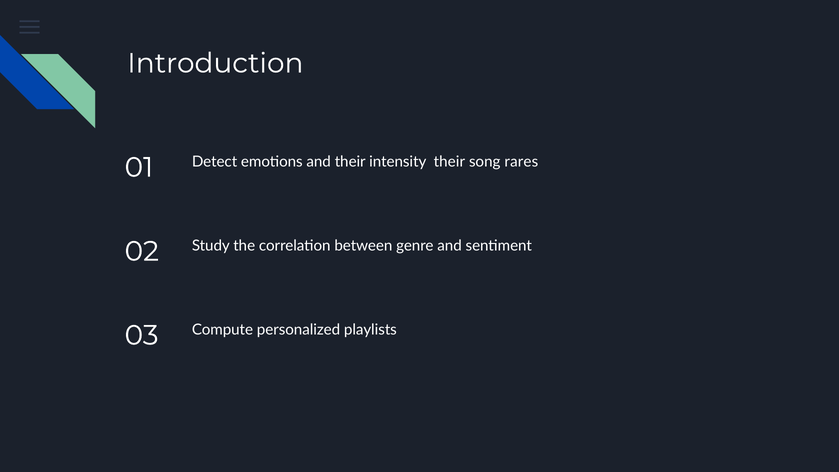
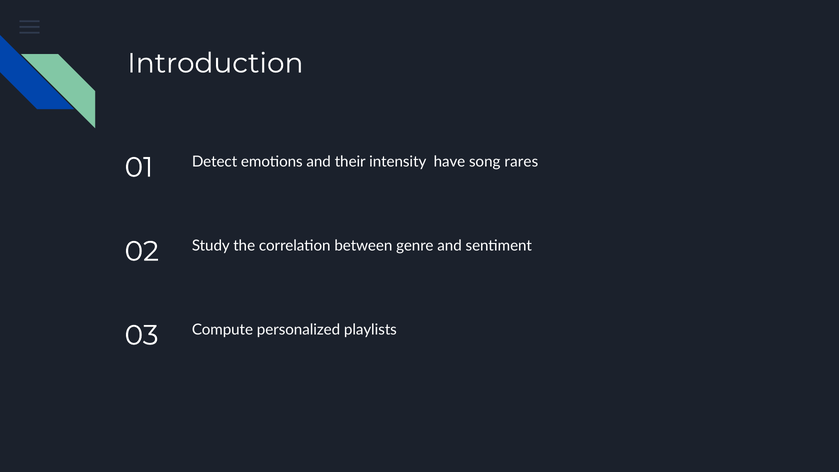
intensity their: their -> have (449, 162)
